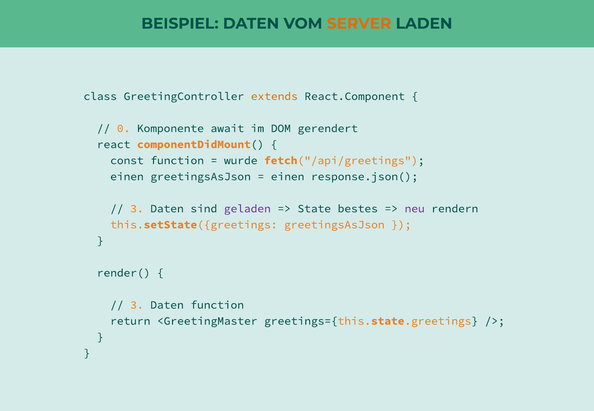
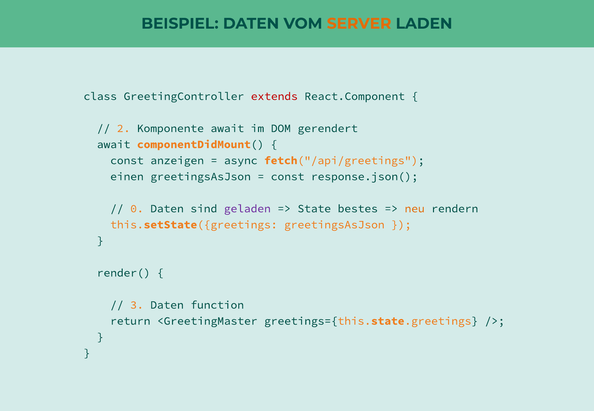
extends colour: orange -> red (274, 96)
0: 0 -> 2 (124, 128)
react: react -> await (114, 144)
const function: function -> anzeigen (177, 161)
wurde: wurde -> async (241, 161)
einen: einen -> const (288, 177)
3: 3 -> 0 (137, 209)
neu colour: purple -> orange (415, 209)
